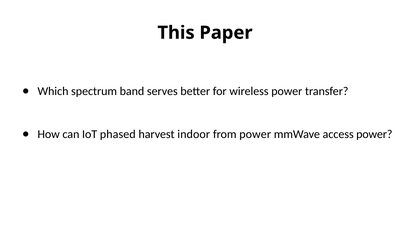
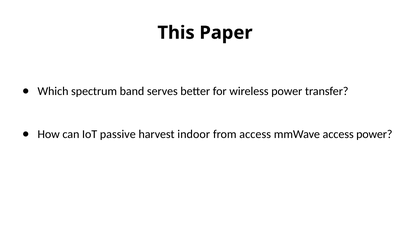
phased: phased -> passive (118, 135)
from power: power -> access (255, 135)
